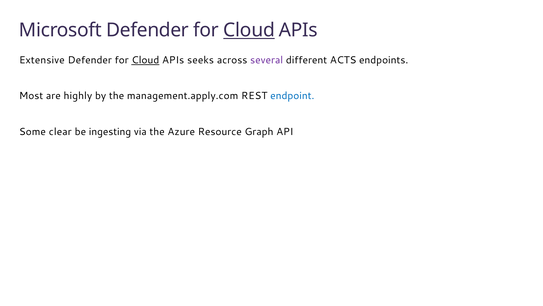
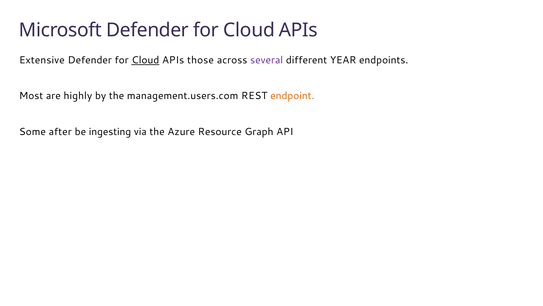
Cloud underline: present -> none (249, 30)
seeks: seeks -> those (201, 60)
ACTS: ACTS -> YEAR (343, 60)
management.apply.com: management.apply.com -> management.users.com (183, 96)
endpoint colour: blue -> orange (292, 96)
clear: clear -> after (60, 132)
